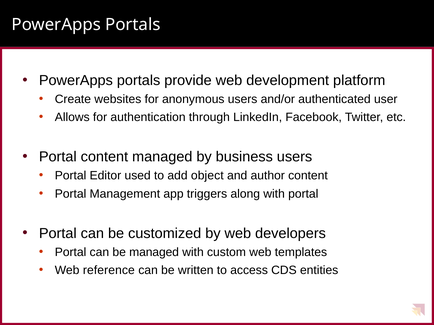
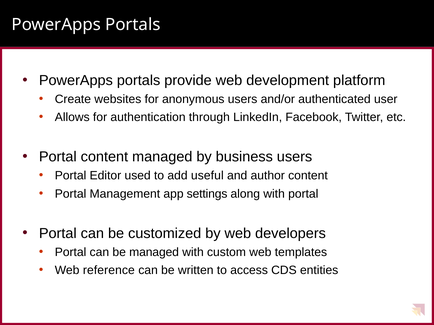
object: object -> useful (207, 176)
triggers: triggers -> settings (207, 194)
